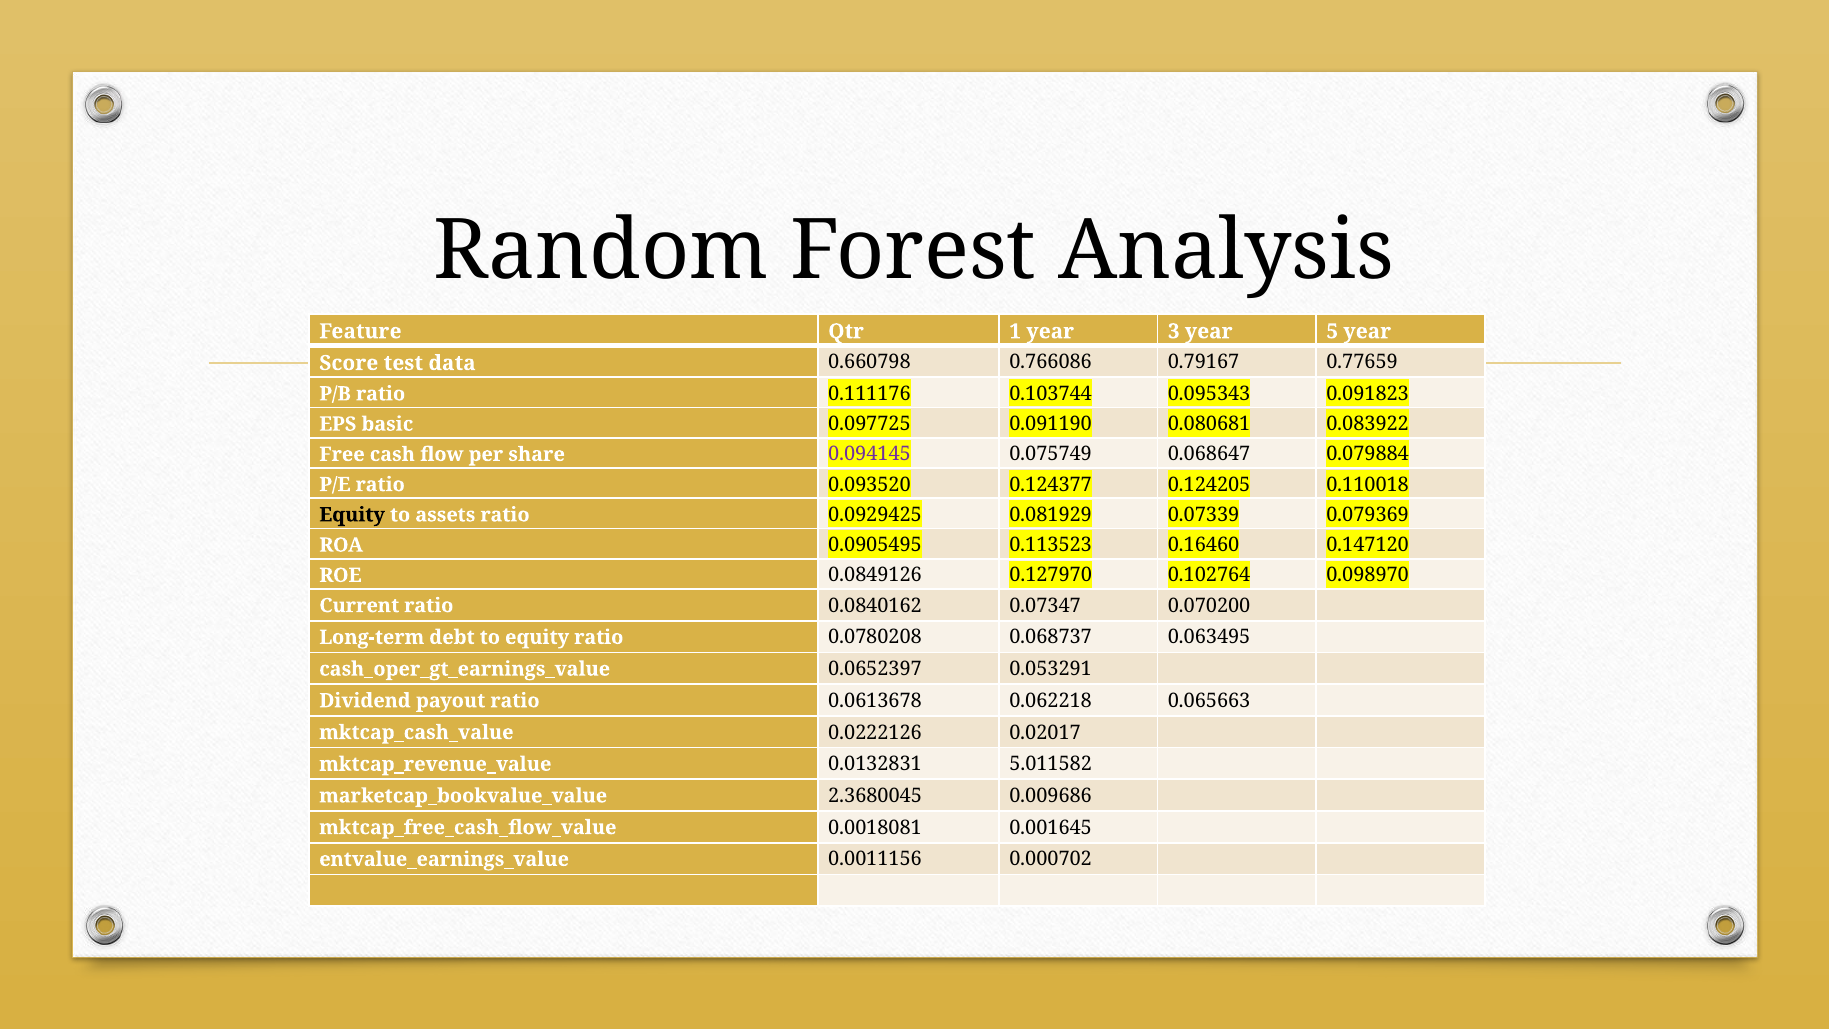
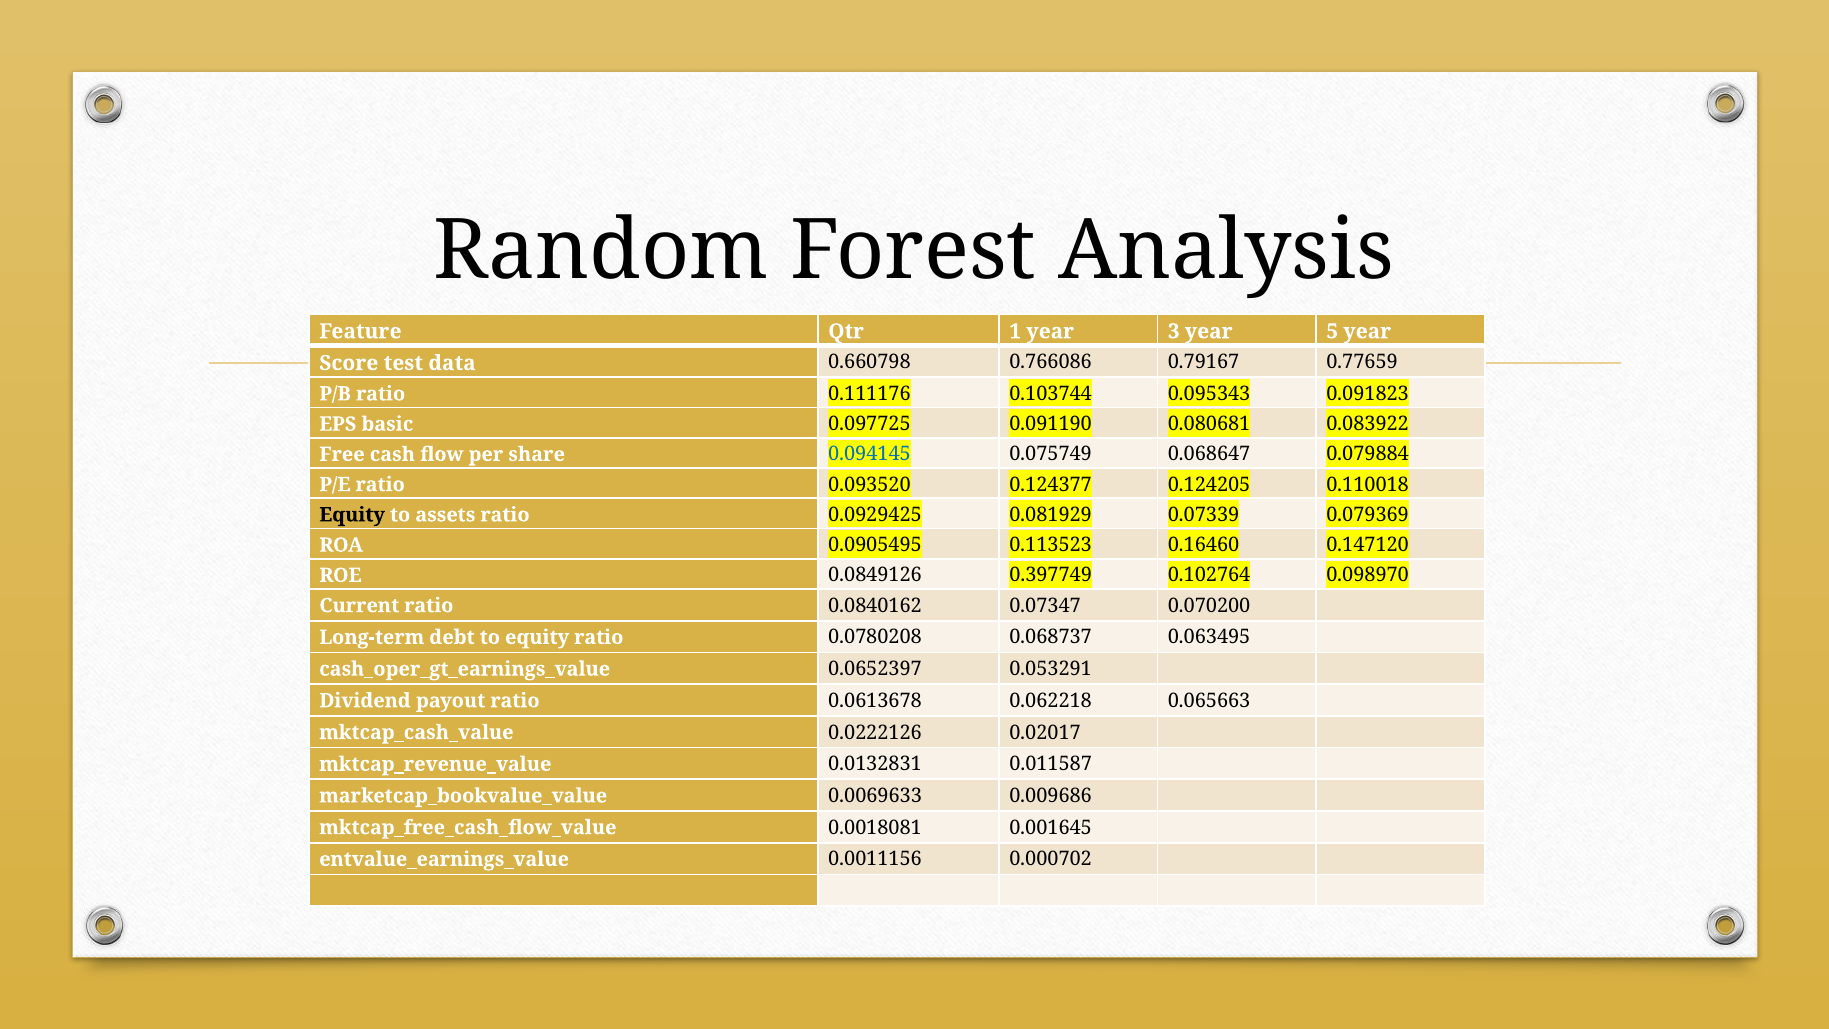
0.094145 colour: purple -> blue (869, 454)
0.127970: 0.127970 -> 0.397749 (1051, 575)
5.011582: 5.011582 -> 0.011587 (1051, 764)
2.3680045: 2.3680045 -> 0.0069633 (875, 796)
